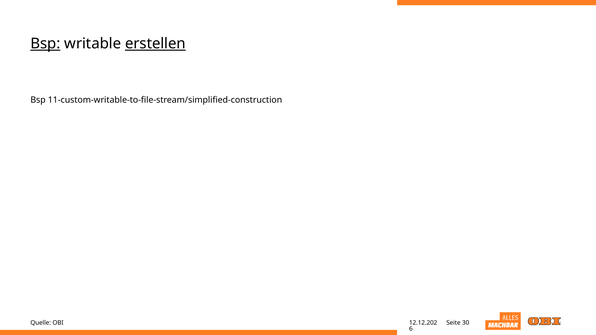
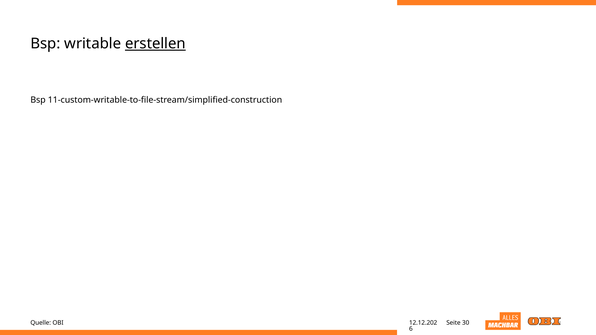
Bsp underline: present -> none (45, 44)
